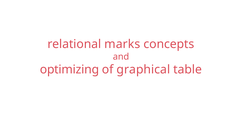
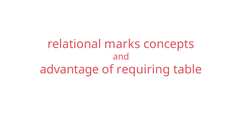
optimizing: optimizing -> advantage (69, 70)
graphical: graphical -> requiring (143, 70)
